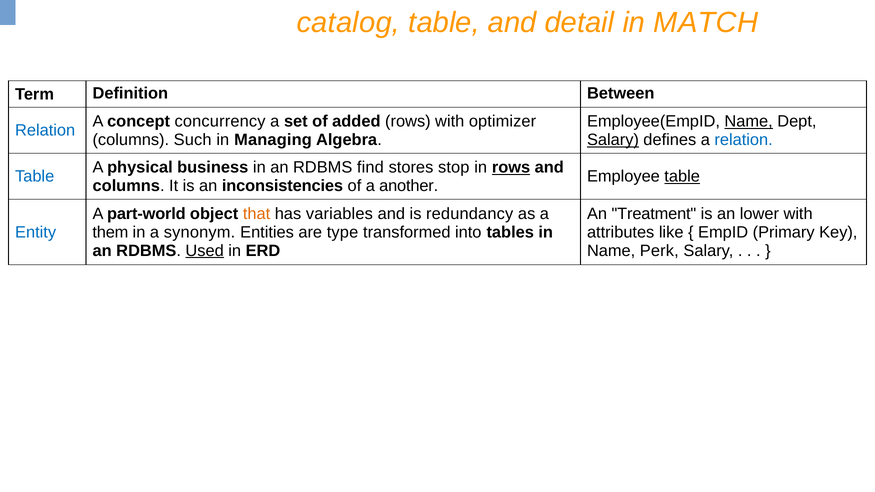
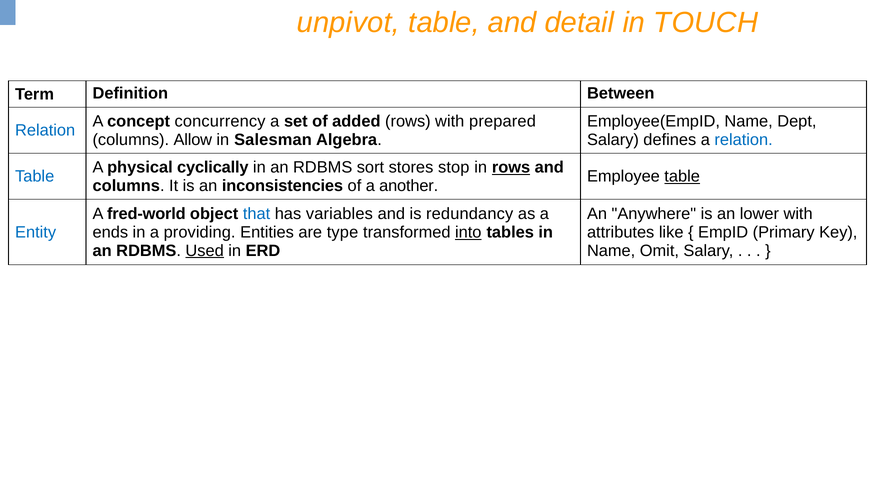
catalog: catalog -> unpivot (348, 23)
MATCH: MATCH -> TOUCH (706, 23)
optimizer: optimizer -> prepared (502, 121)
Name underline: present -> none (749, 121)
Such: Such -> Allow (193, 140)
Managing: Managing -> Salesman (273, 140)
Salary underline: present -> none (613, 140)
business: business -> cyclically (213, 167)
find: find -> sort (370, 167)
part-world: part-world -> fred-world (146, 214)
that colour: orange -> blue (257, 214)
Treatment: Treatment -> Anywhere (654, 214)
them: them -> ends (110, 232)
synonym: synonym -> providing (200, 232)
into underline: none -> present (468, 232)
Perk: Perk -> Omit (659, 251)
